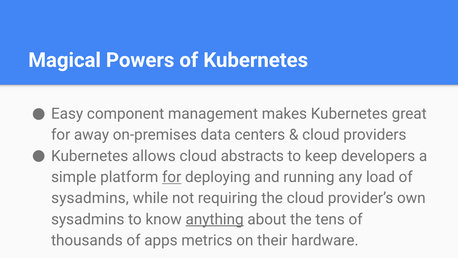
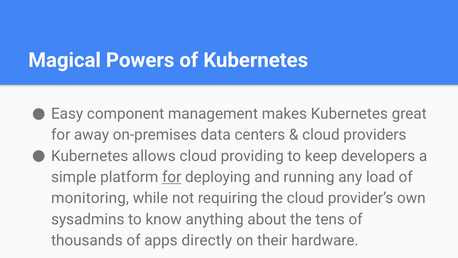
abstracts: abstracts -> providing (252, 156)
sysadmins: sysadmins -> monitoring (90, 198)
anything underline: present -> none (215, 219)
metrics: metrics -> directly (207, 240)
